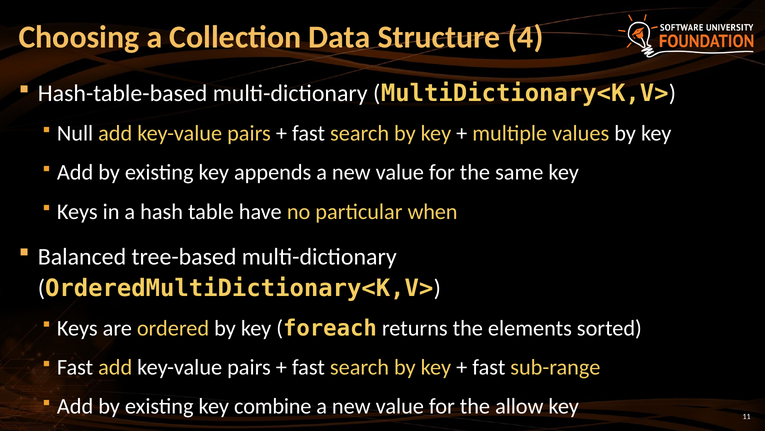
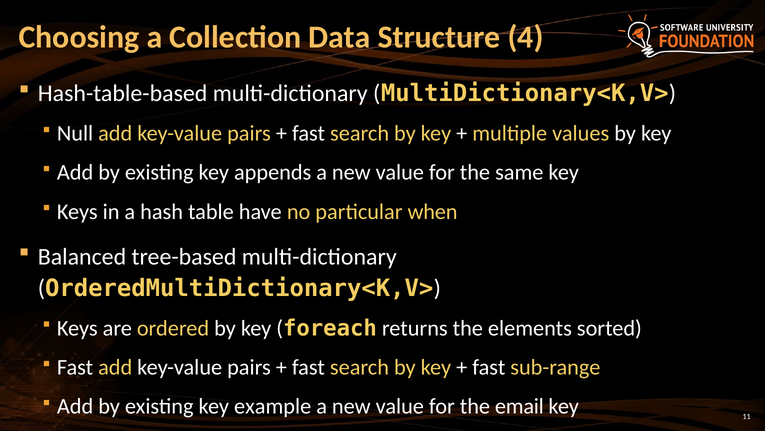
combine: combine -> example (273, 406)
allow: allow -> email (519, 406)
